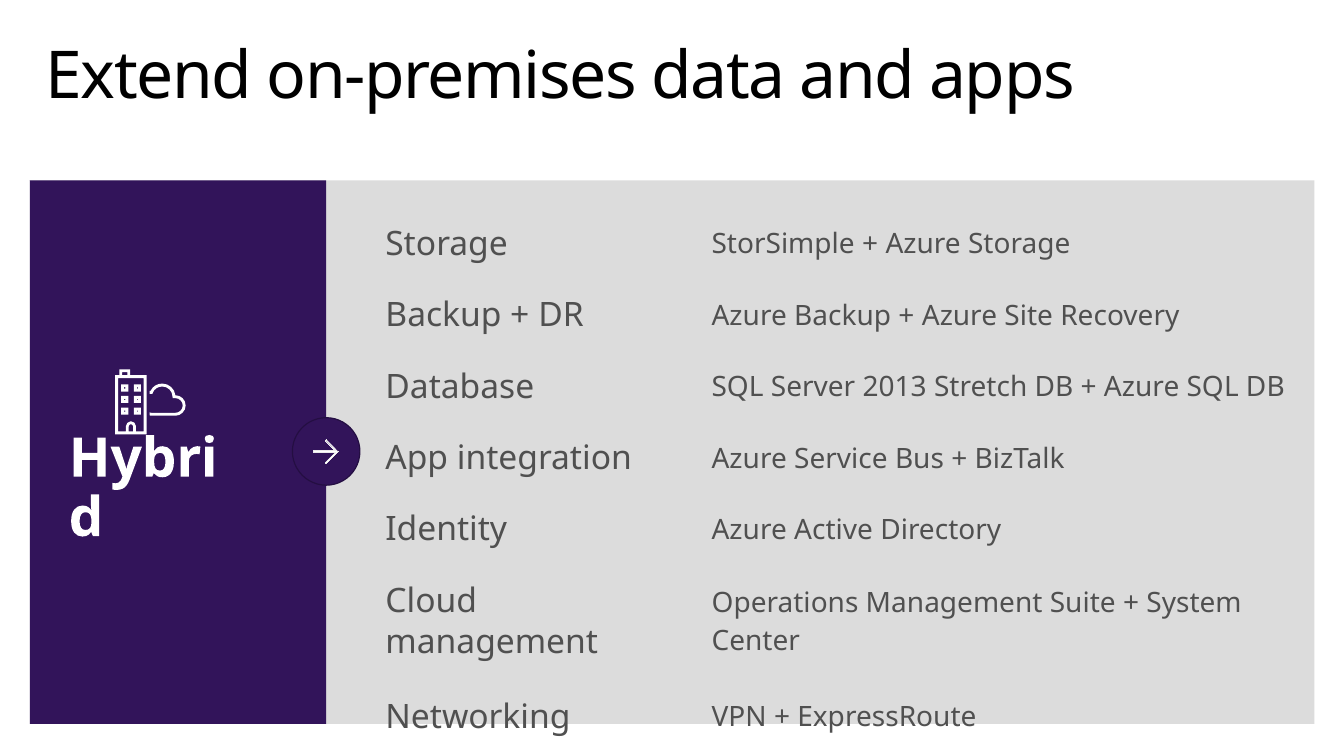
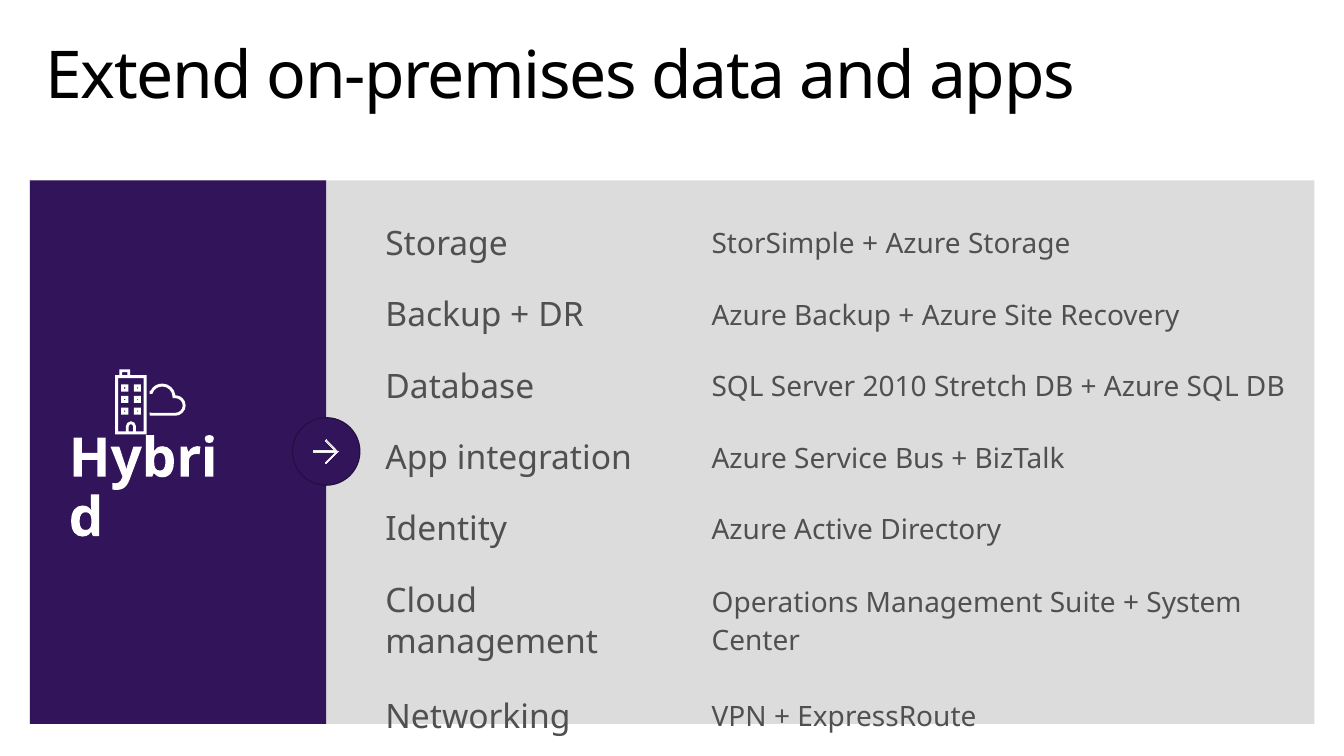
2013: 2013 -> 2010 (895, 387)
